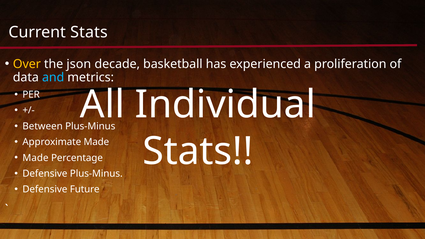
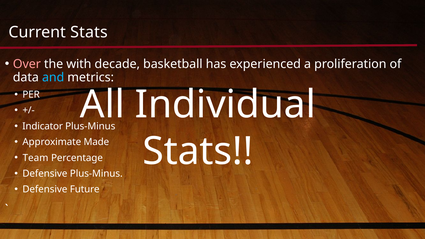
Over colour: yellow -> pink (27, 64)
json: json -> with (79, 64)
Between: Between -> Indicator (43, 126)
Made: Made -> Team (35, 158)
